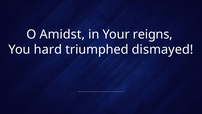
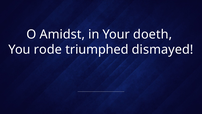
reigns: reigns -> doeth (153, 34)
hard: hard -> rode (48, 49)
